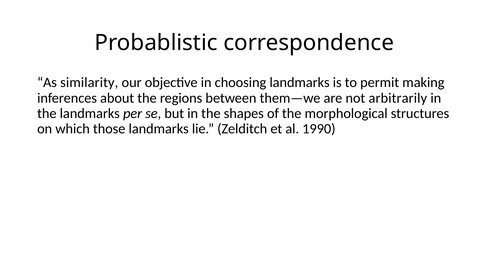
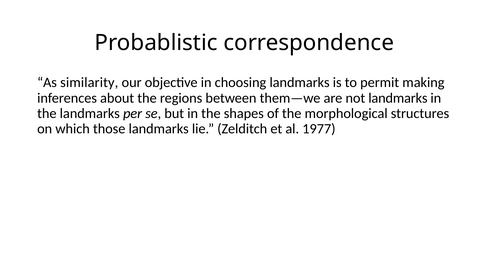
not arbitrarily: arbitrarily -> landmarks (398, 98)
1990: 1990 -> 1977 (319, 129)
